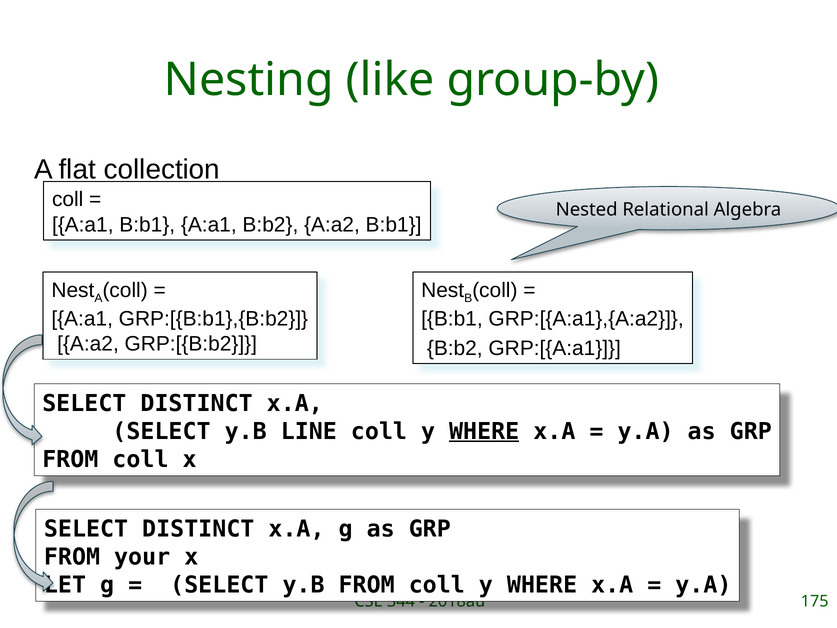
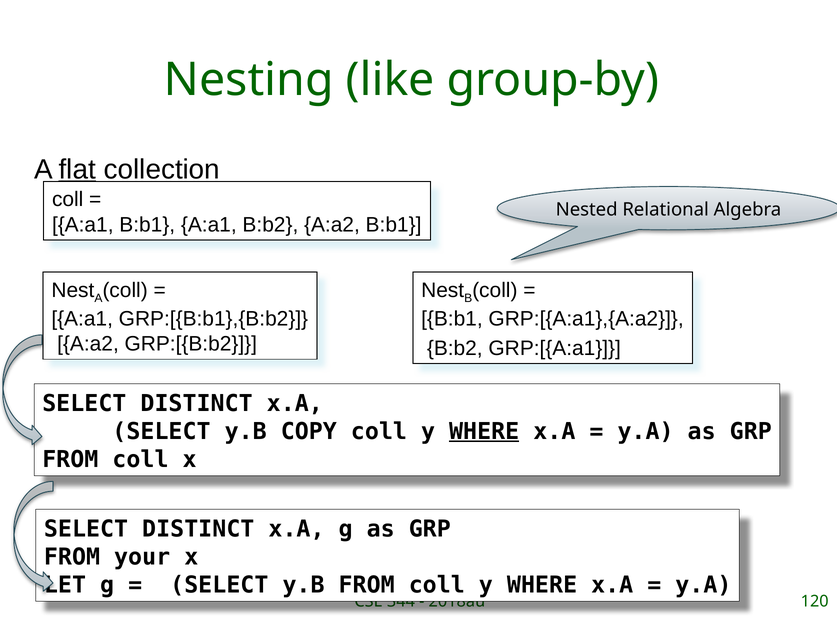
flat underline: none -> present (77, 169)
LINE: LINE -> COPY (309, 431)
175: 175 -> 120 (815, 601)
